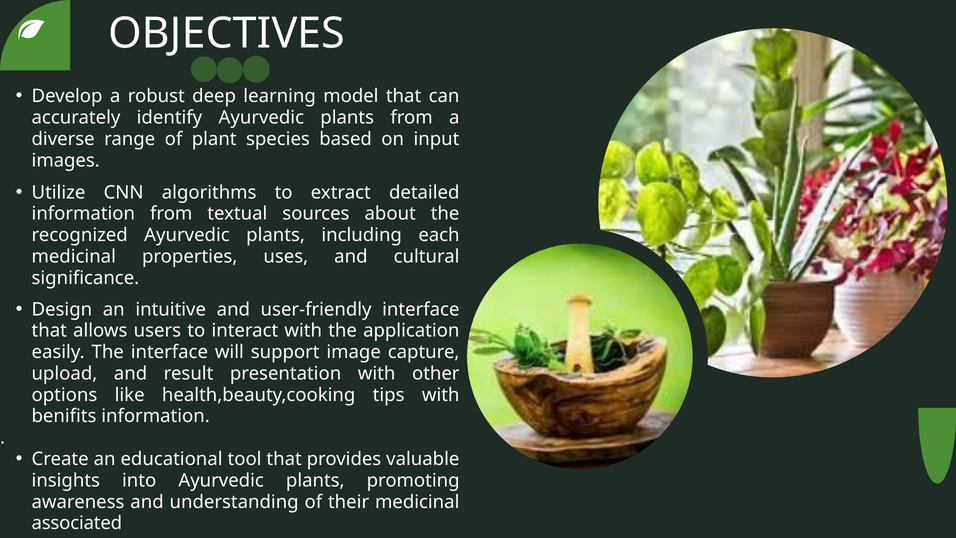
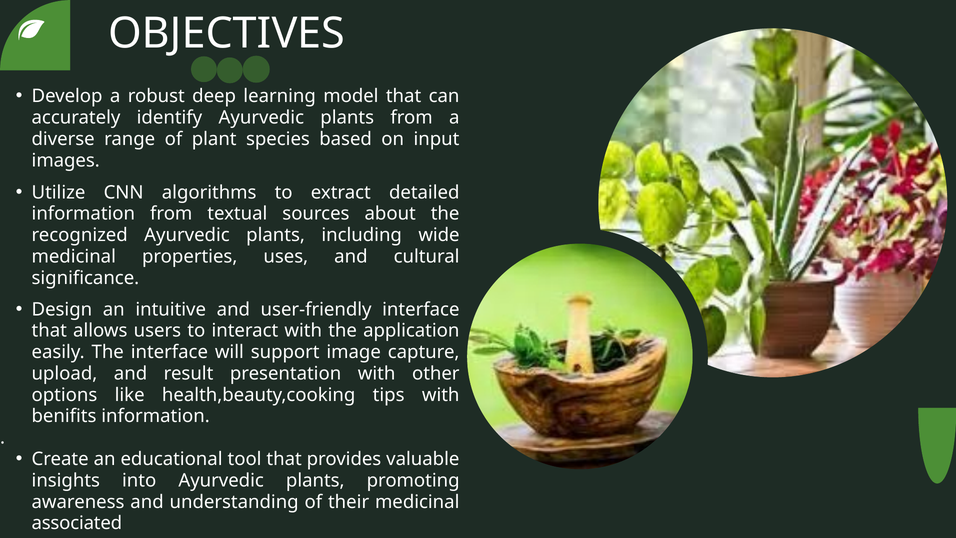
each: each -> wide (439, 235)
